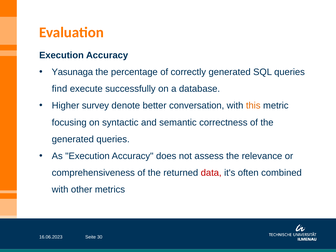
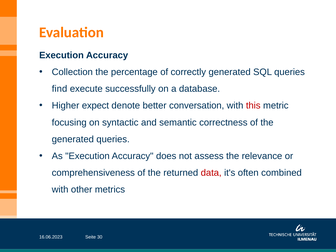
Yasunaga: Yasunaga -> Collection (72, 72)
survey: survey -> expect (95, 106)
this colour: orange -> red (253, 106)
